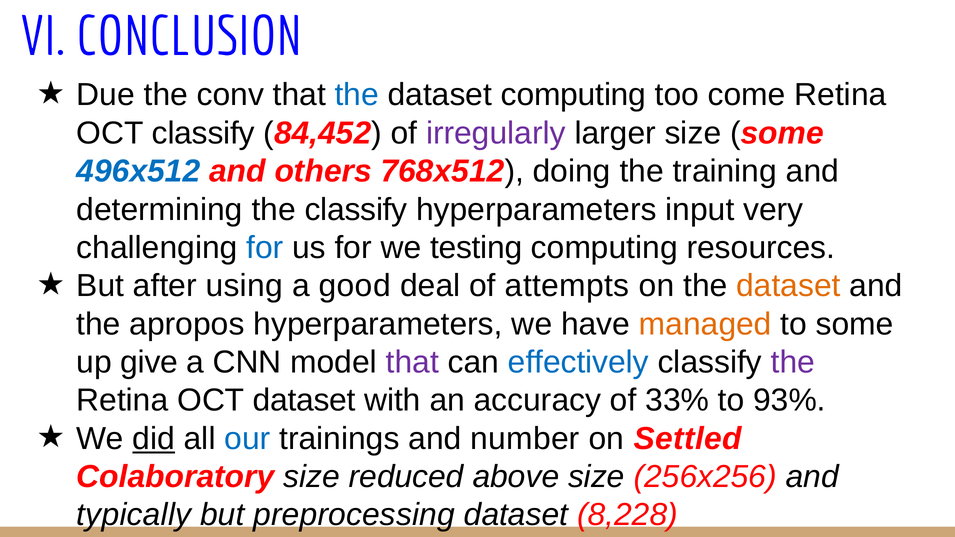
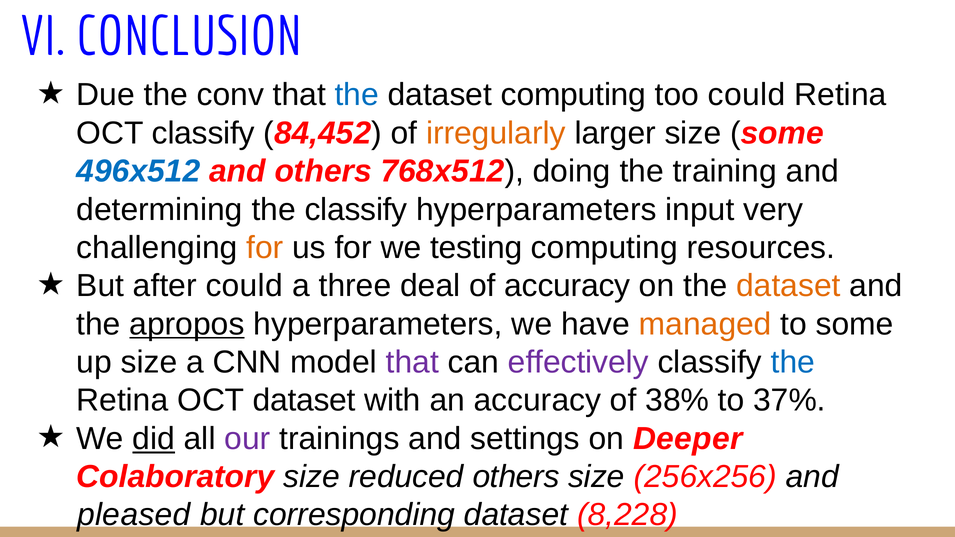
too come: come -> could (747, 95)
irregularly colour: purple -> orange (496, 133)
for colour: blue -> orange (265, 248)
after using: using -> could (244, 286)
good: good -> three (355, 286)
of attempts: attempts -> accuracy (567, 286)
apropos underline: none -> present (187, 324)
up give: give -> size (149, 362)
effectively colour: blue -> purple (578, 362)
the colour: purple -> blue (793, 362)
33%: 33% -> 38% (677, 401)
93%: 93% -> 37% (789, 401)
our colour: blue -> purple (247, 439)
number: number -> settings (525, 439)
Settled: Settled -> Deeper (688, 439)
reduced above: above -> others (516, 477)
typically: typically -> pleased (134, 515)
preprocessing: preprocessing -> corresponding (354, 515)
